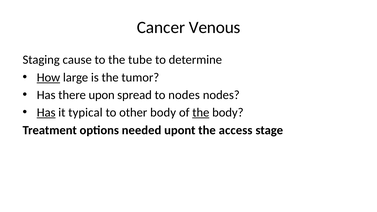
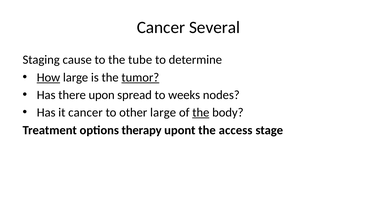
Venous: Venous -> Several (215, 27)
tumor underline: none -> present (140, 77)
to nodes: nodes -> weeks (184, 95)
Has underline: present -> none (46, 113)
it typical: typical -> cancer (85, 113)
other body: body -> large (163, 113)
needed: needed -> therapy (142, 130)
